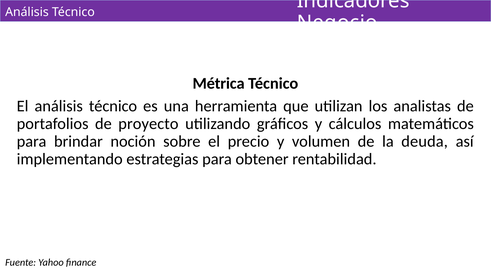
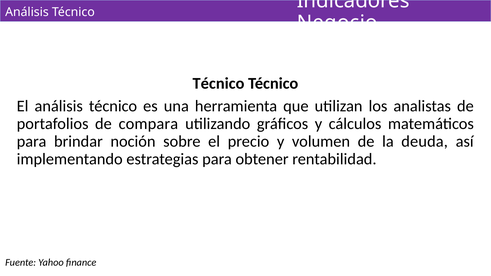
Métrica: Métrica -> Técnico (218, 83)
proyecto: proyecto -> compara (148, 124)
